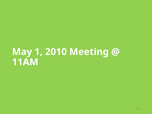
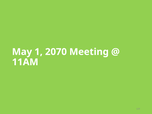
2010: 2010 -> 2070 (56, 52)
